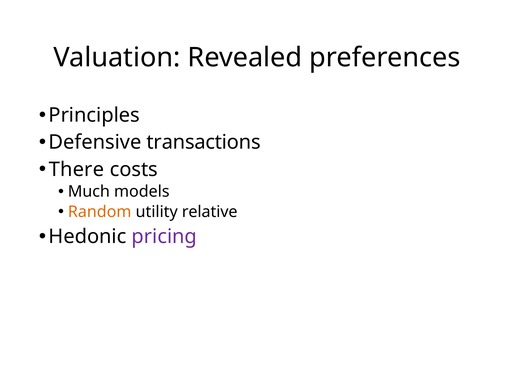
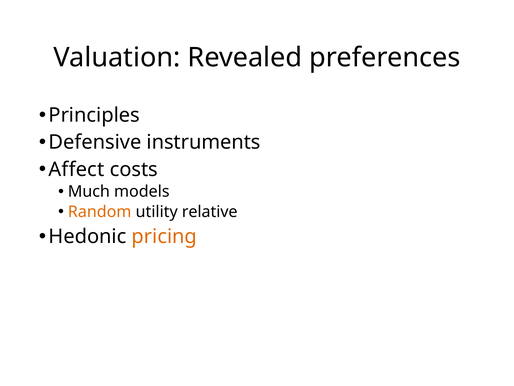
transactions: transactions -> instruments (204, 142)
There: There -> Affect (76, 169)
pricing colour: purple -> orange (164, 236)
